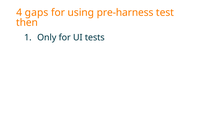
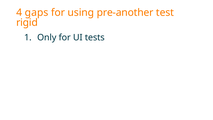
pre-harness: pre-harness -> pre-another (125, 13)
then: then -> rigid (27, 23)
